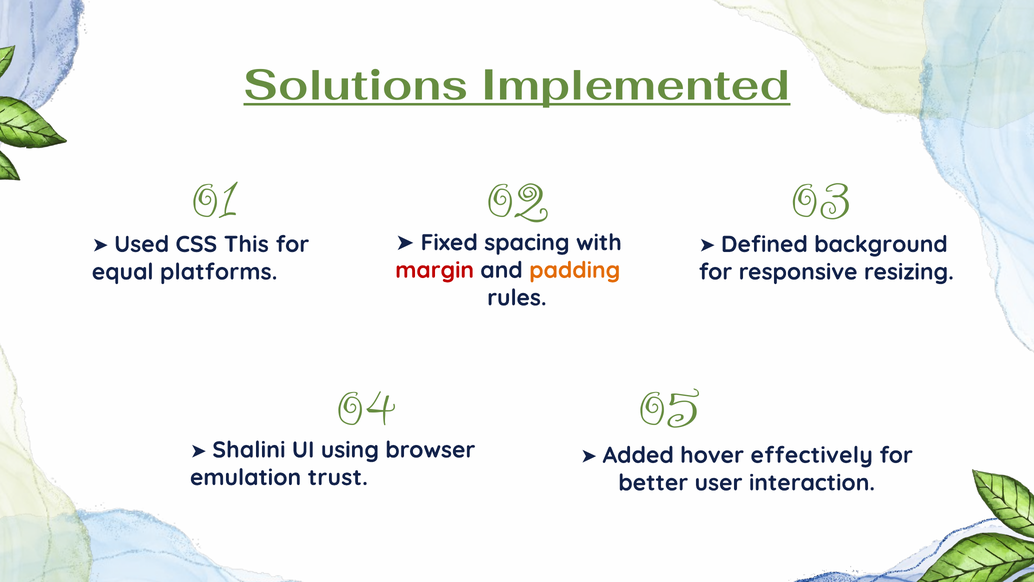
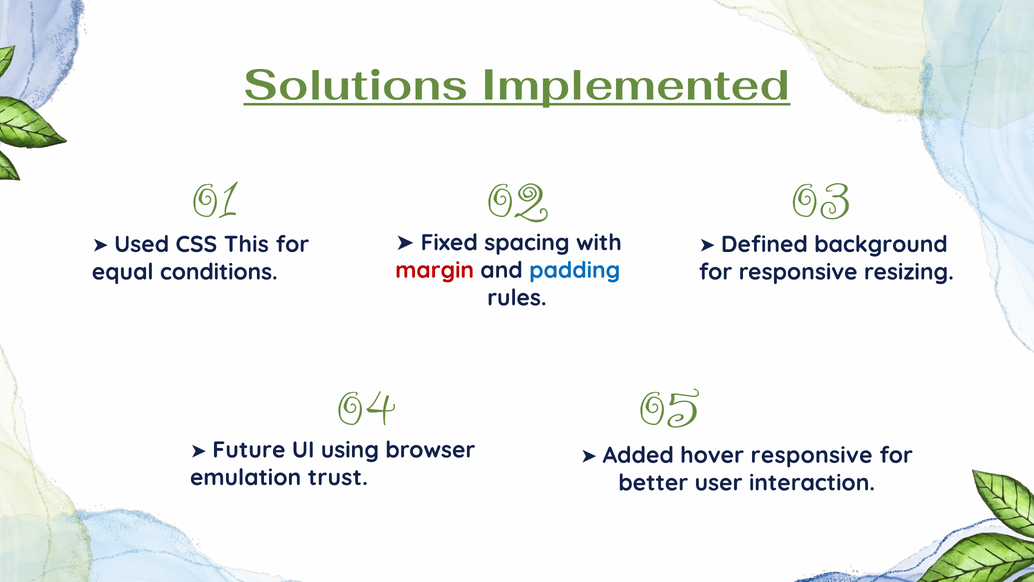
padding colour: orange -> blue (575, 270)
platforms: platforms -> conditions (219, 272)
Shalini: Shalini -> Future (249, 450)
hover effectively: effectively -> responsive (812, 455)
